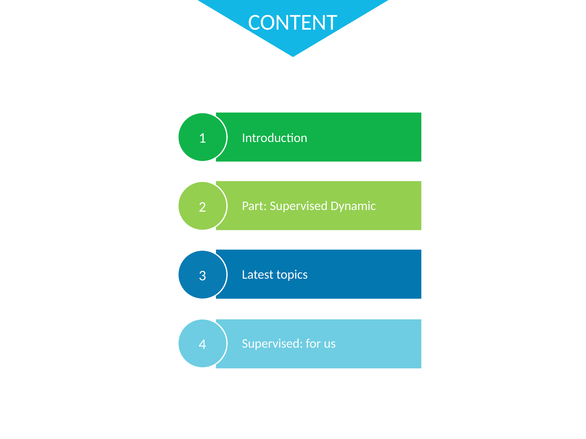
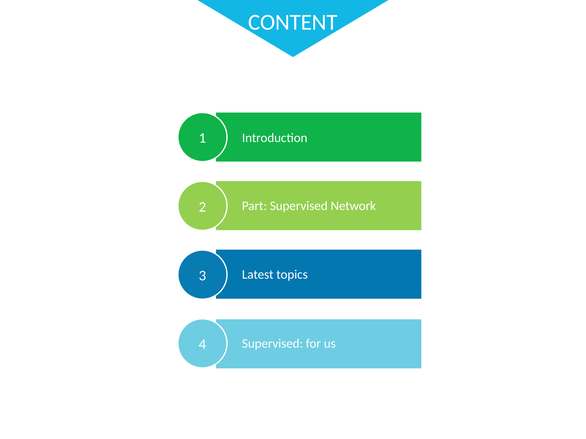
Dynamic: Dynamic -> Network (353, 206)
